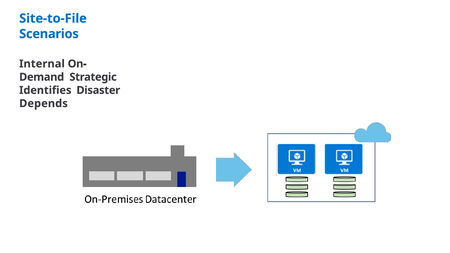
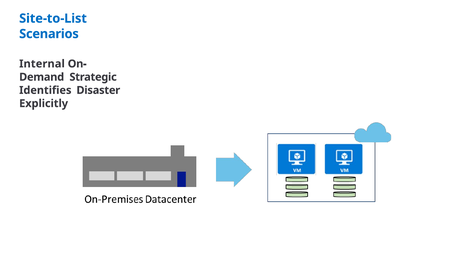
Site-to-File: Site-to-File -> Site-to-List (53, 18)
Depends: Depends -> Explicitly (44, 104)
